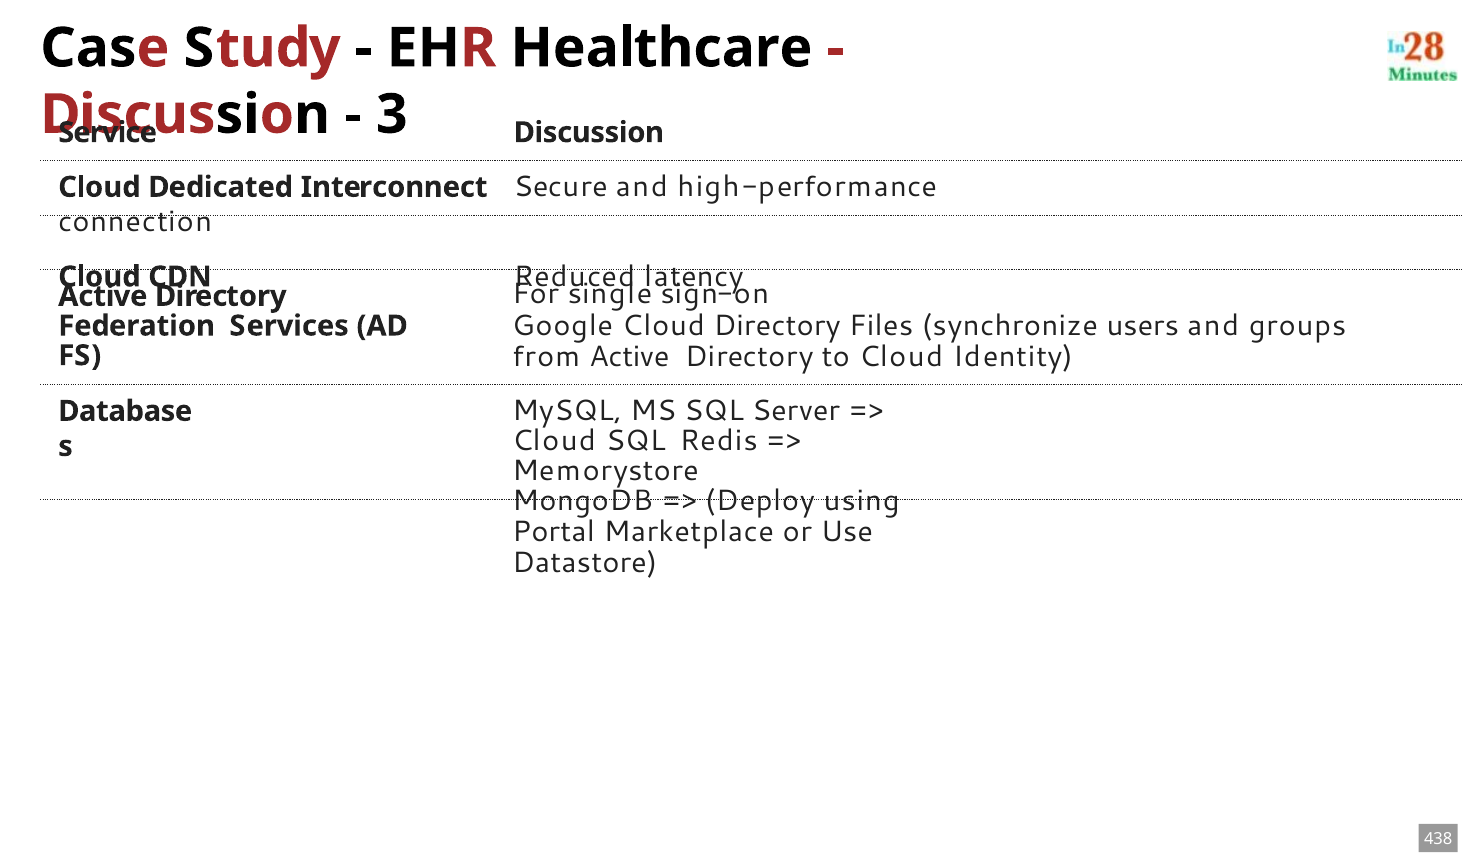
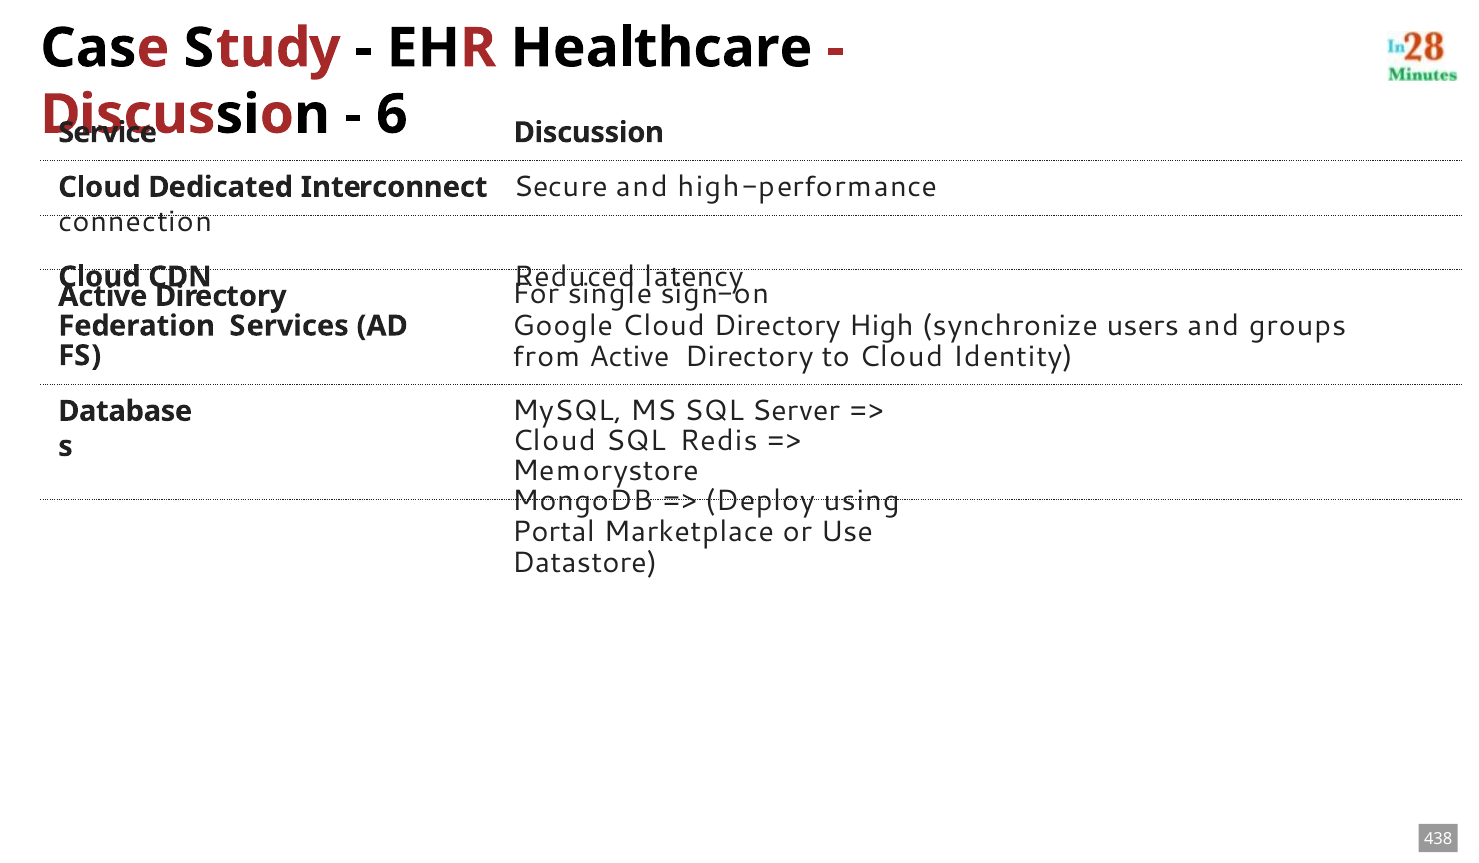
3: 3 -> 6 (392, 115)
Files: Files -> High (881, 326)
